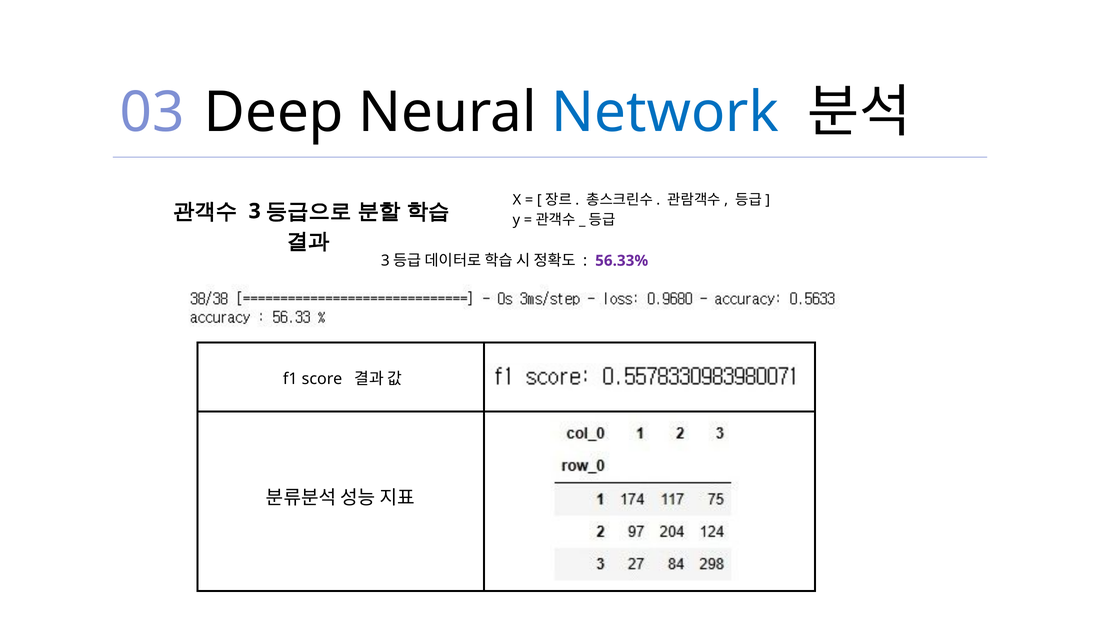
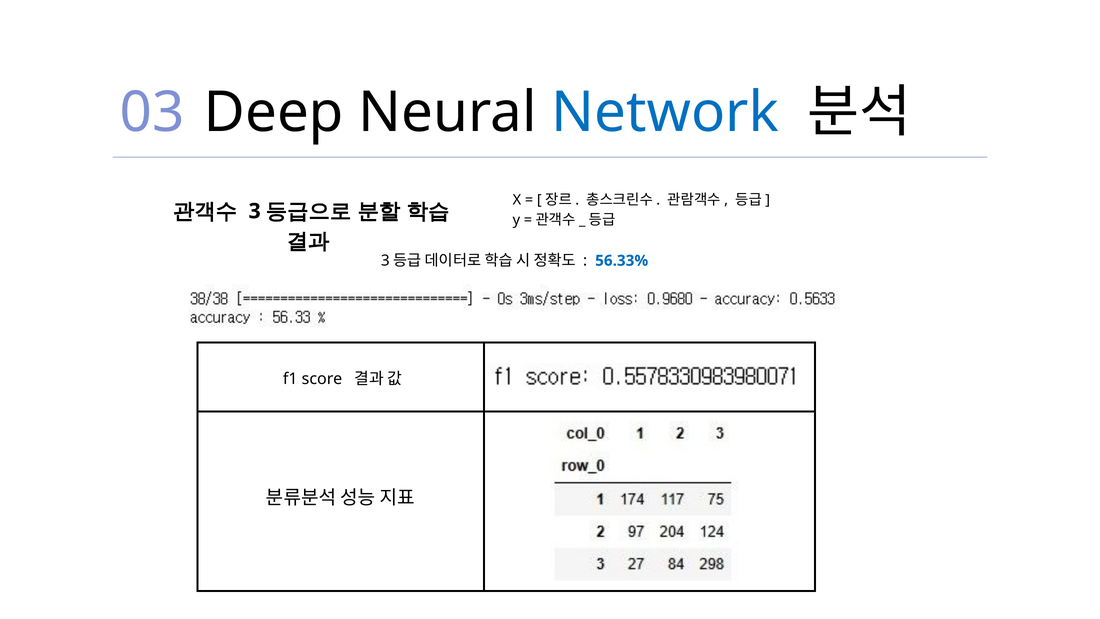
56.33% colour: purple -> blue (622, 261)
